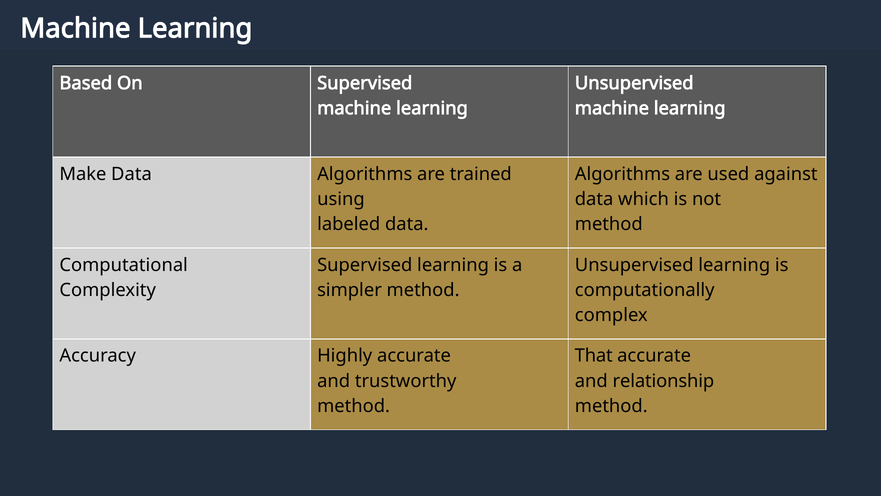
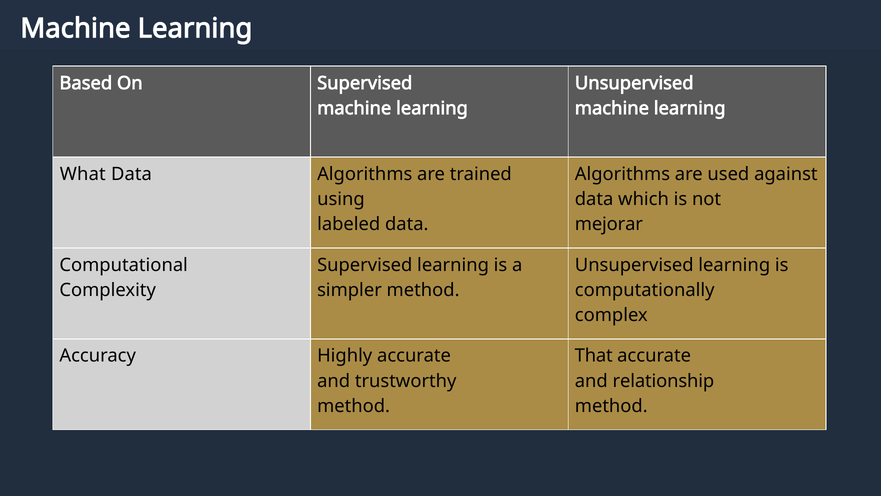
Make: Make -> What (83, 174)
method: method -> mejorar (609, 224)
